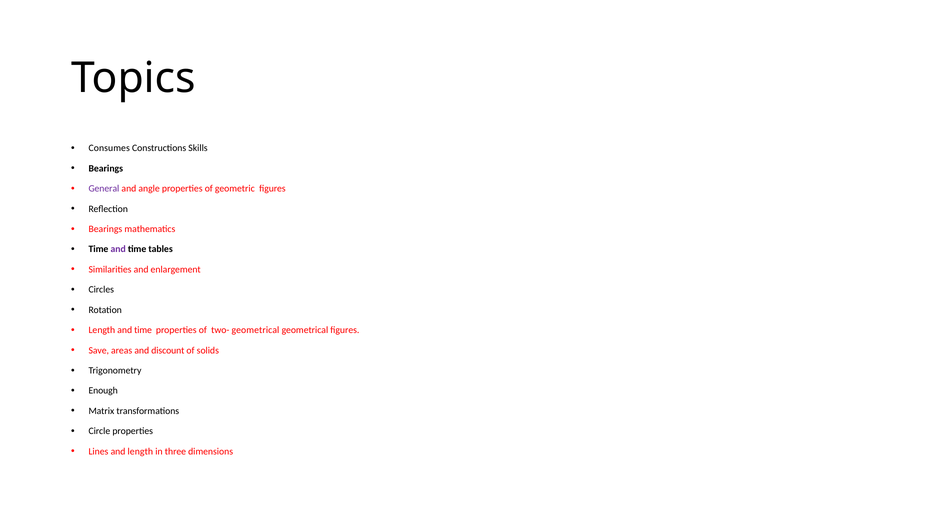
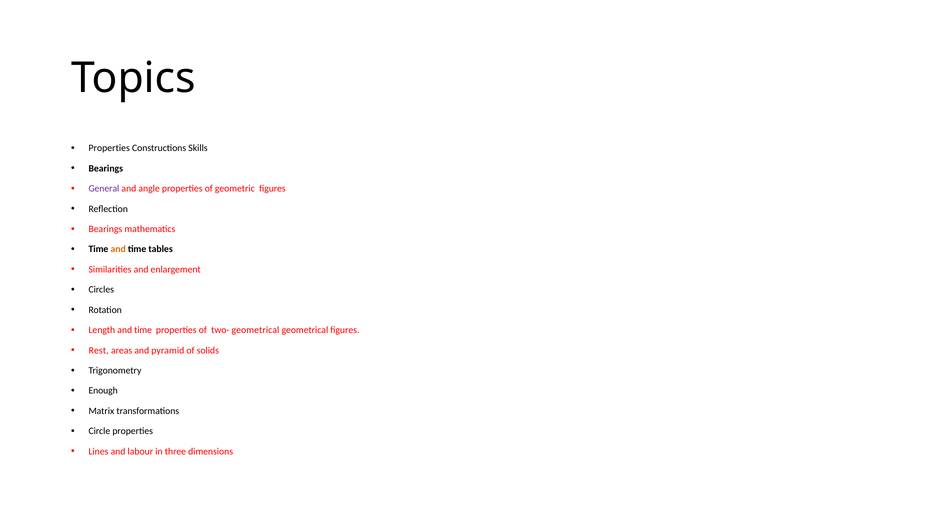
Consumes: Consumes -> Properties (109, 148)
and colour: purple -> orange (118, 249)
Save: Save -> Rest (99, 351)
discount: discount -> pyramid (168, 351)
and length: length -> labour (140, 452)
